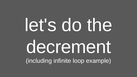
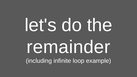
decrement: decrement -> remainder (68, 47)
